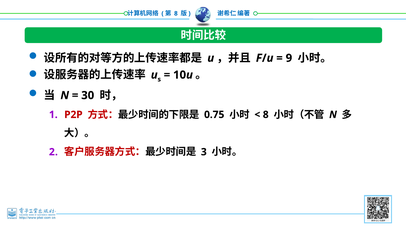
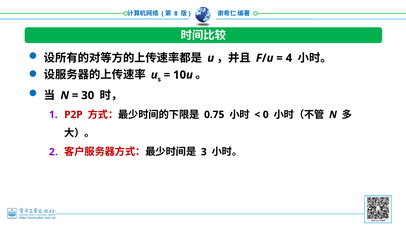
9: 9 -> 4 (289, 58)
8: 8 -> 0 (266, 114)
